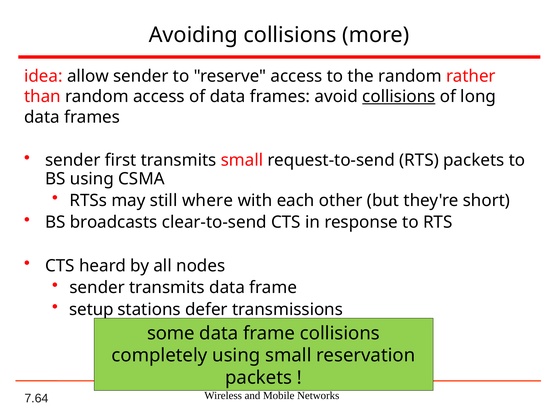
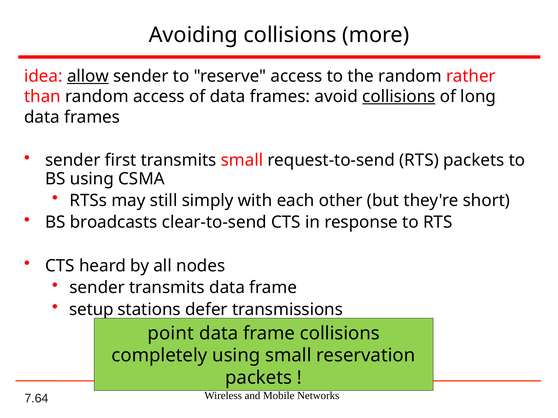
allow underline: none -> present (88, 76)
where: where -> simply (208, 201)
some: some -> point (171, 334)
